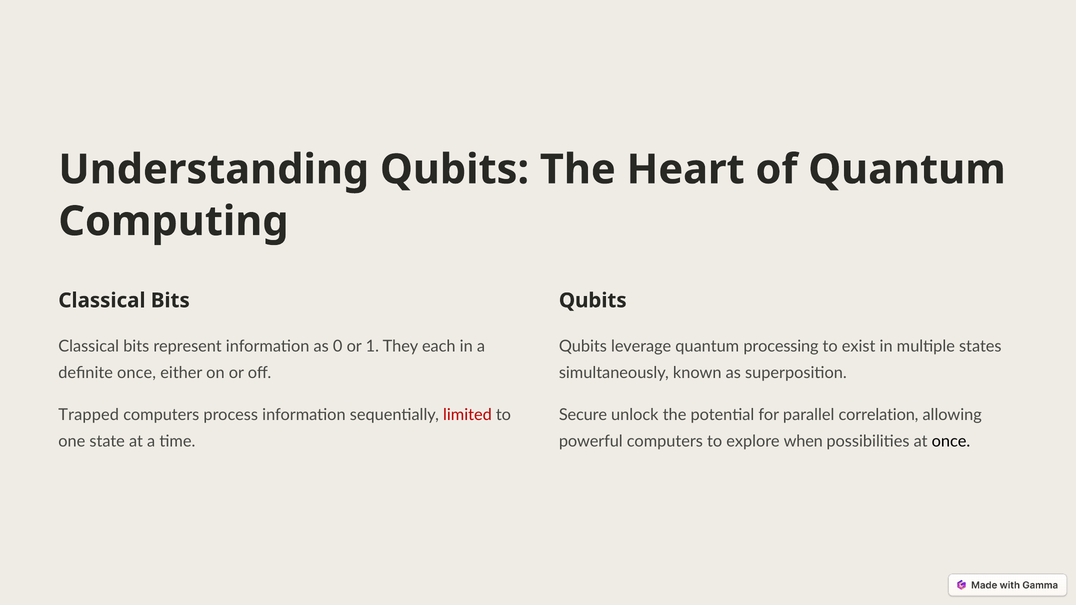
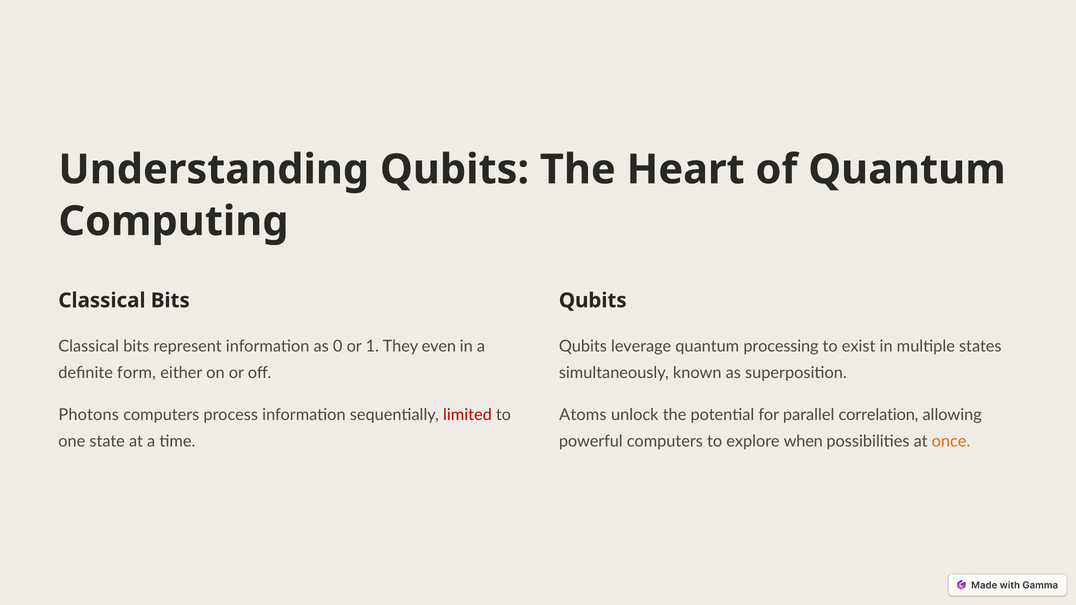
each: each -> even (439, 347)
definite once: once -> form (136, 373)
Trapped: Trapped -> Photons (89, 415)
Secure: Secure -> Atoms (583, 415)
once colour: black -> orange (951, 442)
